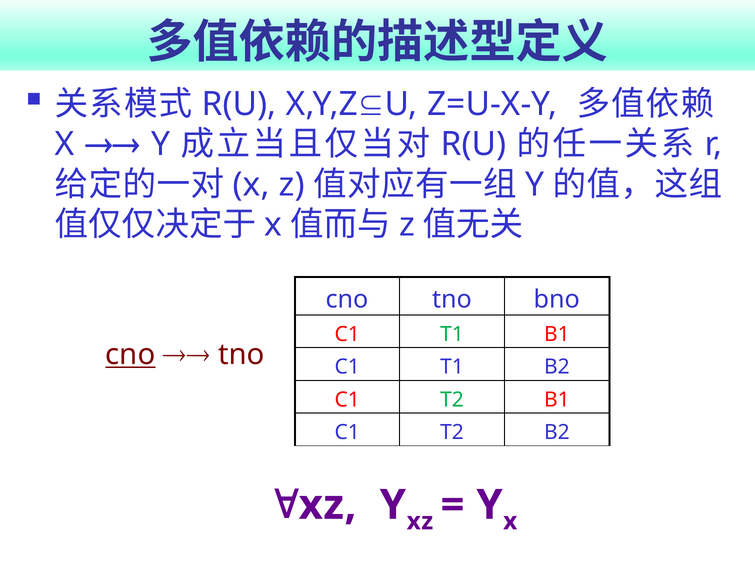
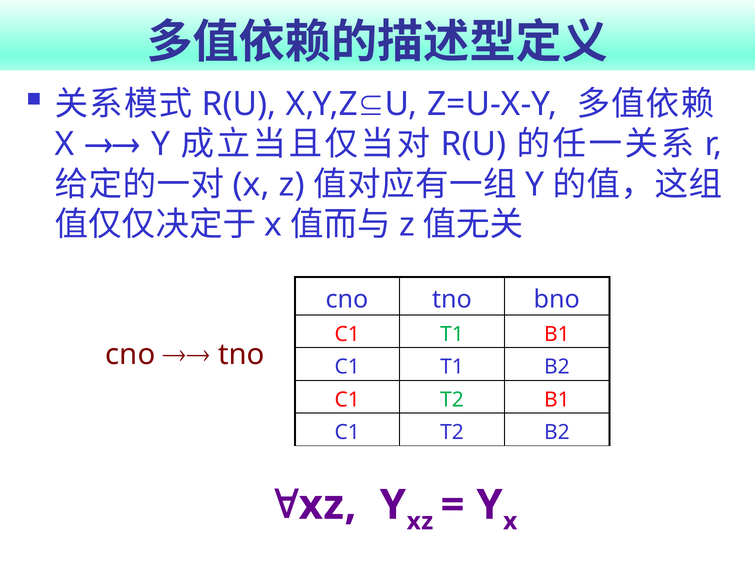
cno underline: present -> none (130, 355)
